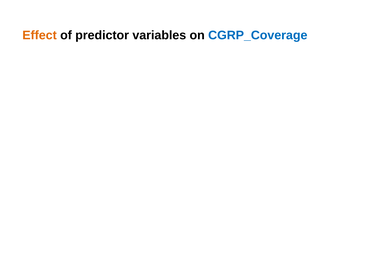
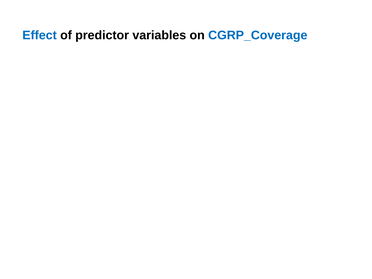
Effect colour: orange -> blue (40, 35)
